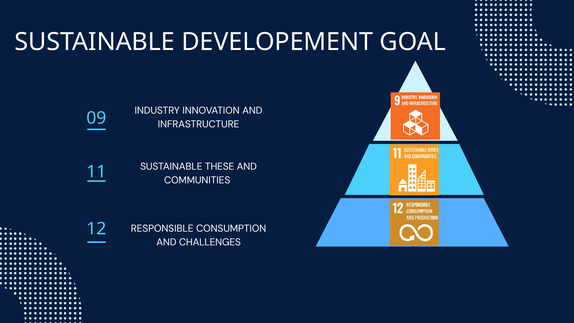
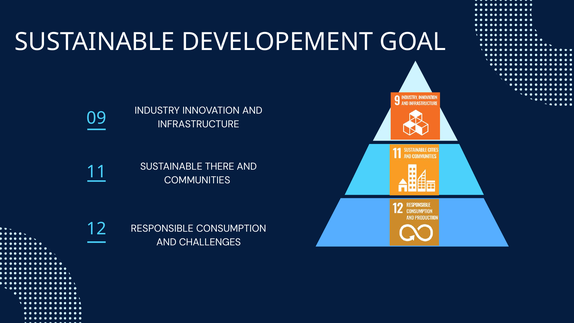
THESE: THESE -> THERE (220, 166)
